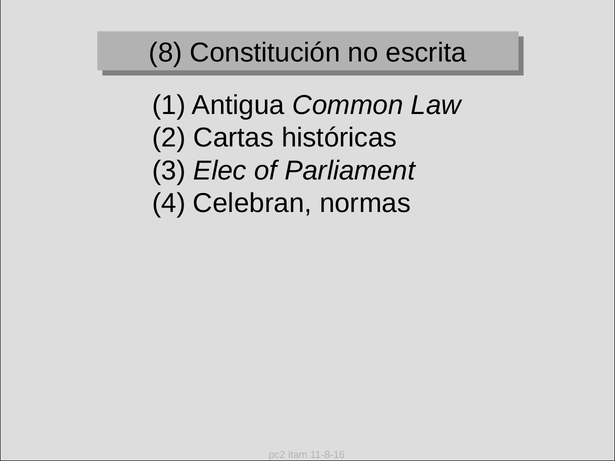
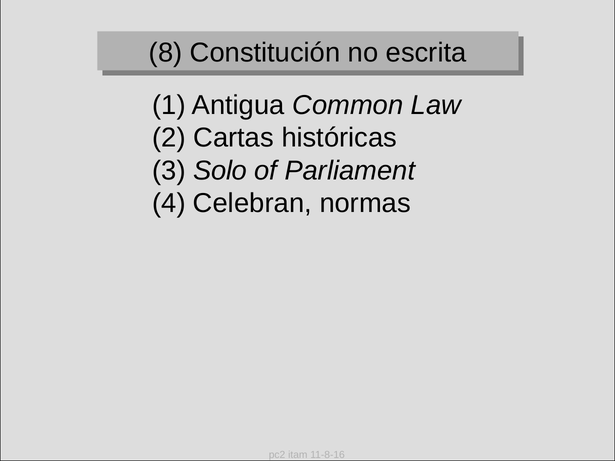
Elec: Elec -> Solo (220, 171)
